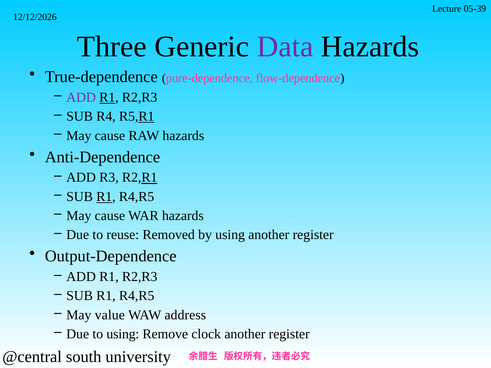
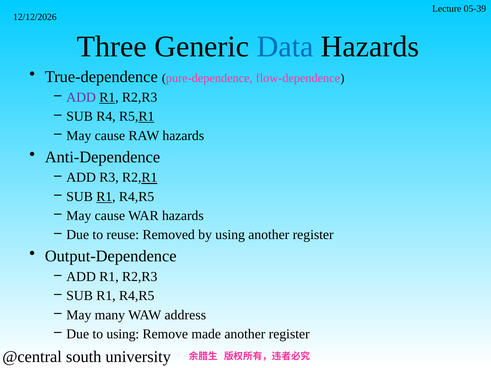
Data colour: purple -> blue (285, 47)
value: value -> many (110, 315)
clock: clock -> made (206, 334)
